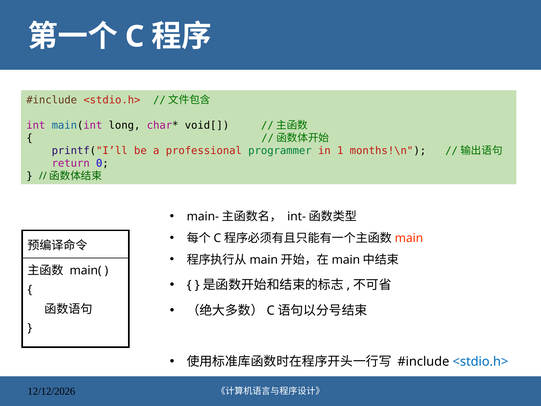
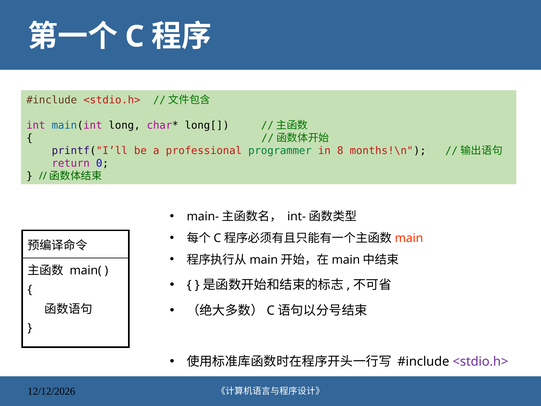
void[: void[ -> long[ (207, 125)
1: 1 -> 8 (340, 151)
<stdio.h> colour: blue -> purple (480, 361)
